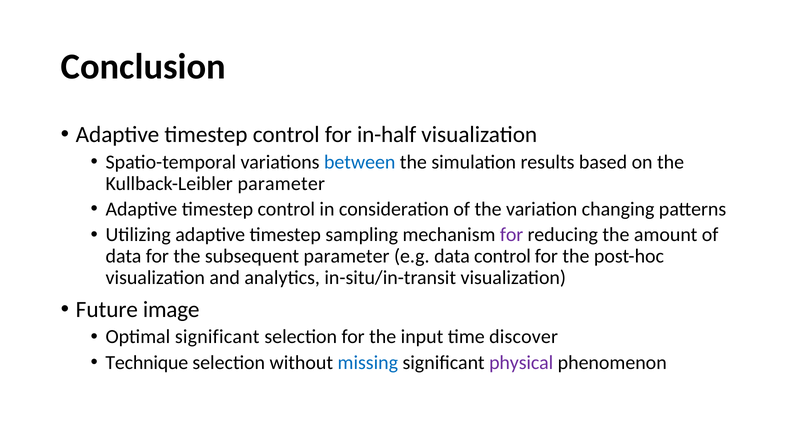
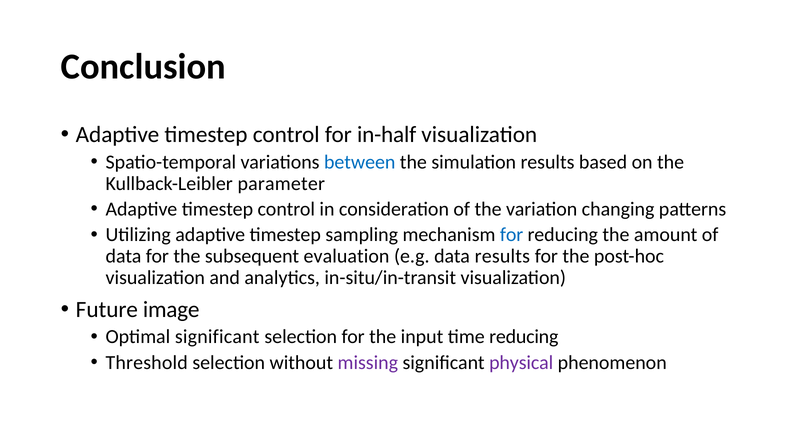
for colour: purple -> blue (512, 235)
subsequent parameter: parameter -> evaluation (347, 257)
data control: control -> results (502, 257)
time discover: discover -> reducing (524, 337)
Technique: Technique -> Threshold (147, 363)
missing colour: blue -> purple (368, 363)
